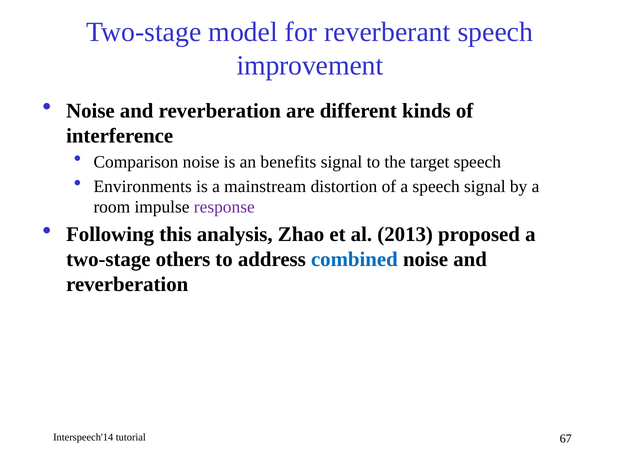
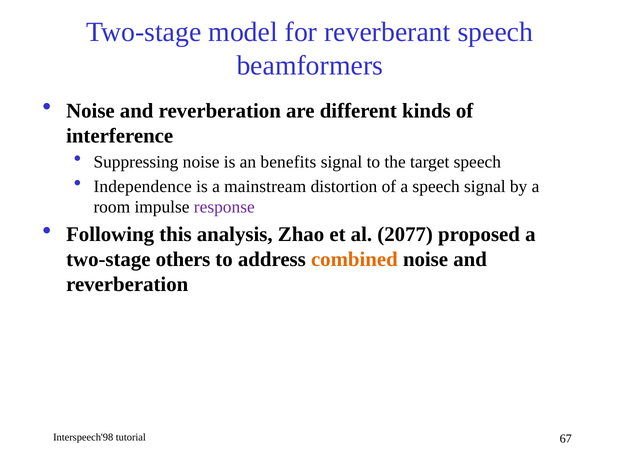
improvement: improvement -> beamformers (310, 65)
Comparison: Comparison -> Suppressing (136, 162)
Environments: Environments -> Independence (143, 186)
2013: 2013 -> 2077 (405, 234)
combined colour: blue -> orange (354, 259)
Interspeech'14: Interspeech'14 -> Interspeech'98 (83, 437)
